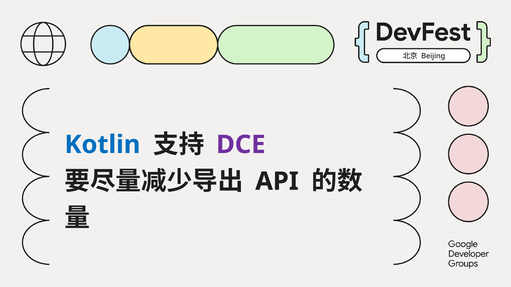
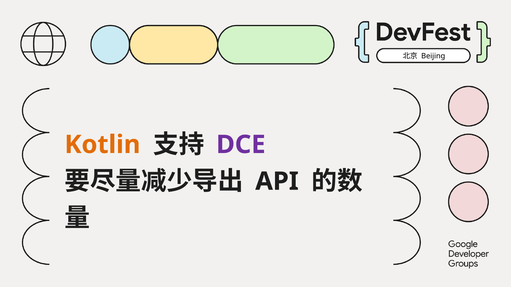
Kotlin colour: blue -> orange (102, 145)
